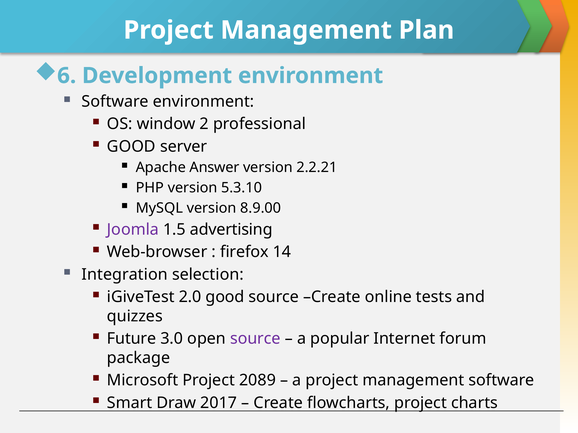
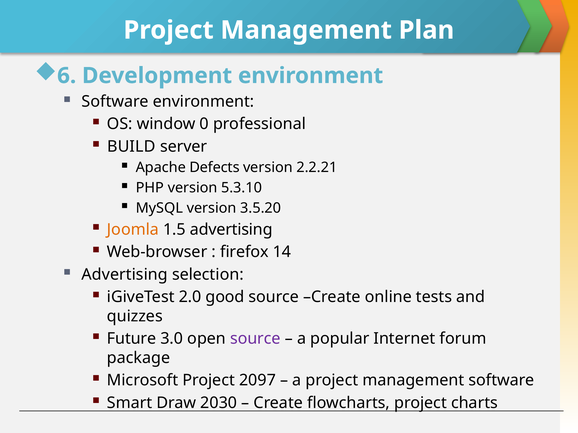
2: 2 -> 0 (204, 124)
GOOD: GOOD -> BUILD (131, 147)
Answer: Answer -> Defects (215, 168)
8.9.00: 8.9.00 -> 3.5.20 (261, 208)
Joomla colour: purple -> orange (133, 230)
Integration: Integration -> Advertising (125, 275)
2089: 2089 -> 2097 (257, 381)
2017: 2017 -> 2030 (219, 403)
